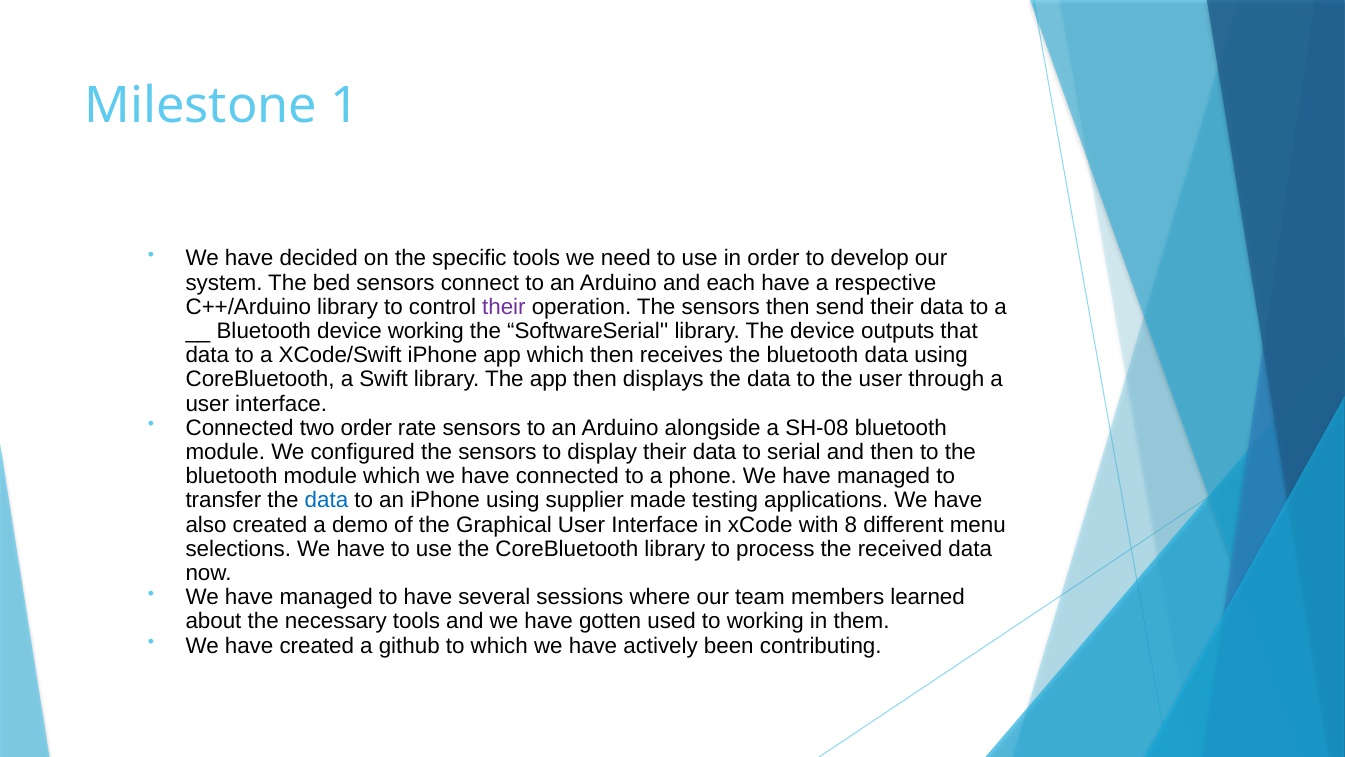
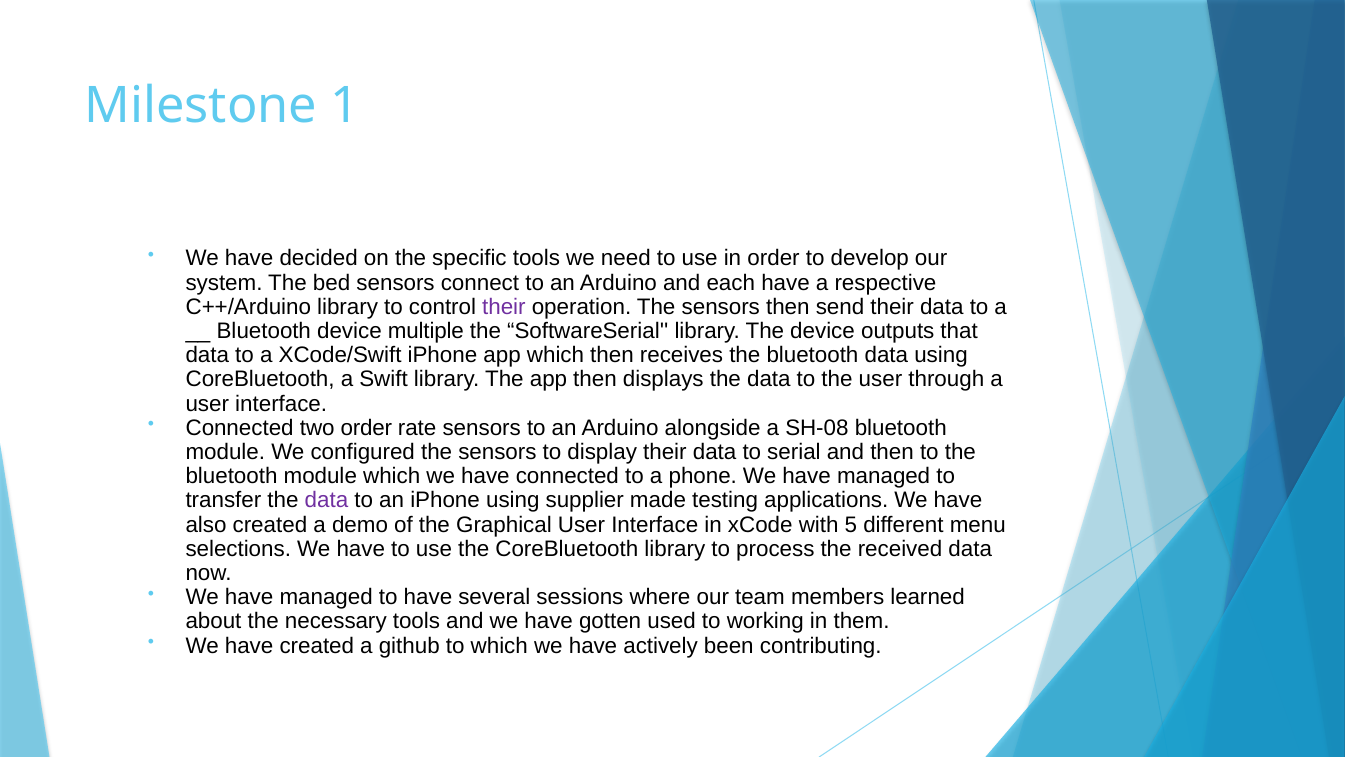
device working: working -> multiple (426, 331)
data colour: blue -> purple (326, 500)
8: 8 -> 5 (851, 524)
